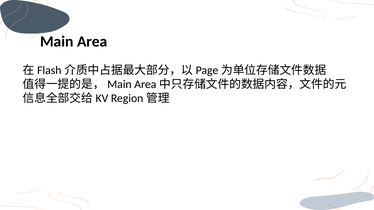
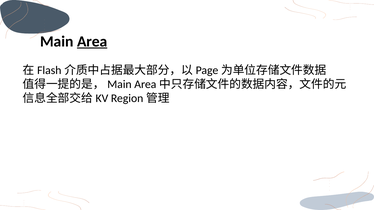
Area underline: none -> present (92, 41)
